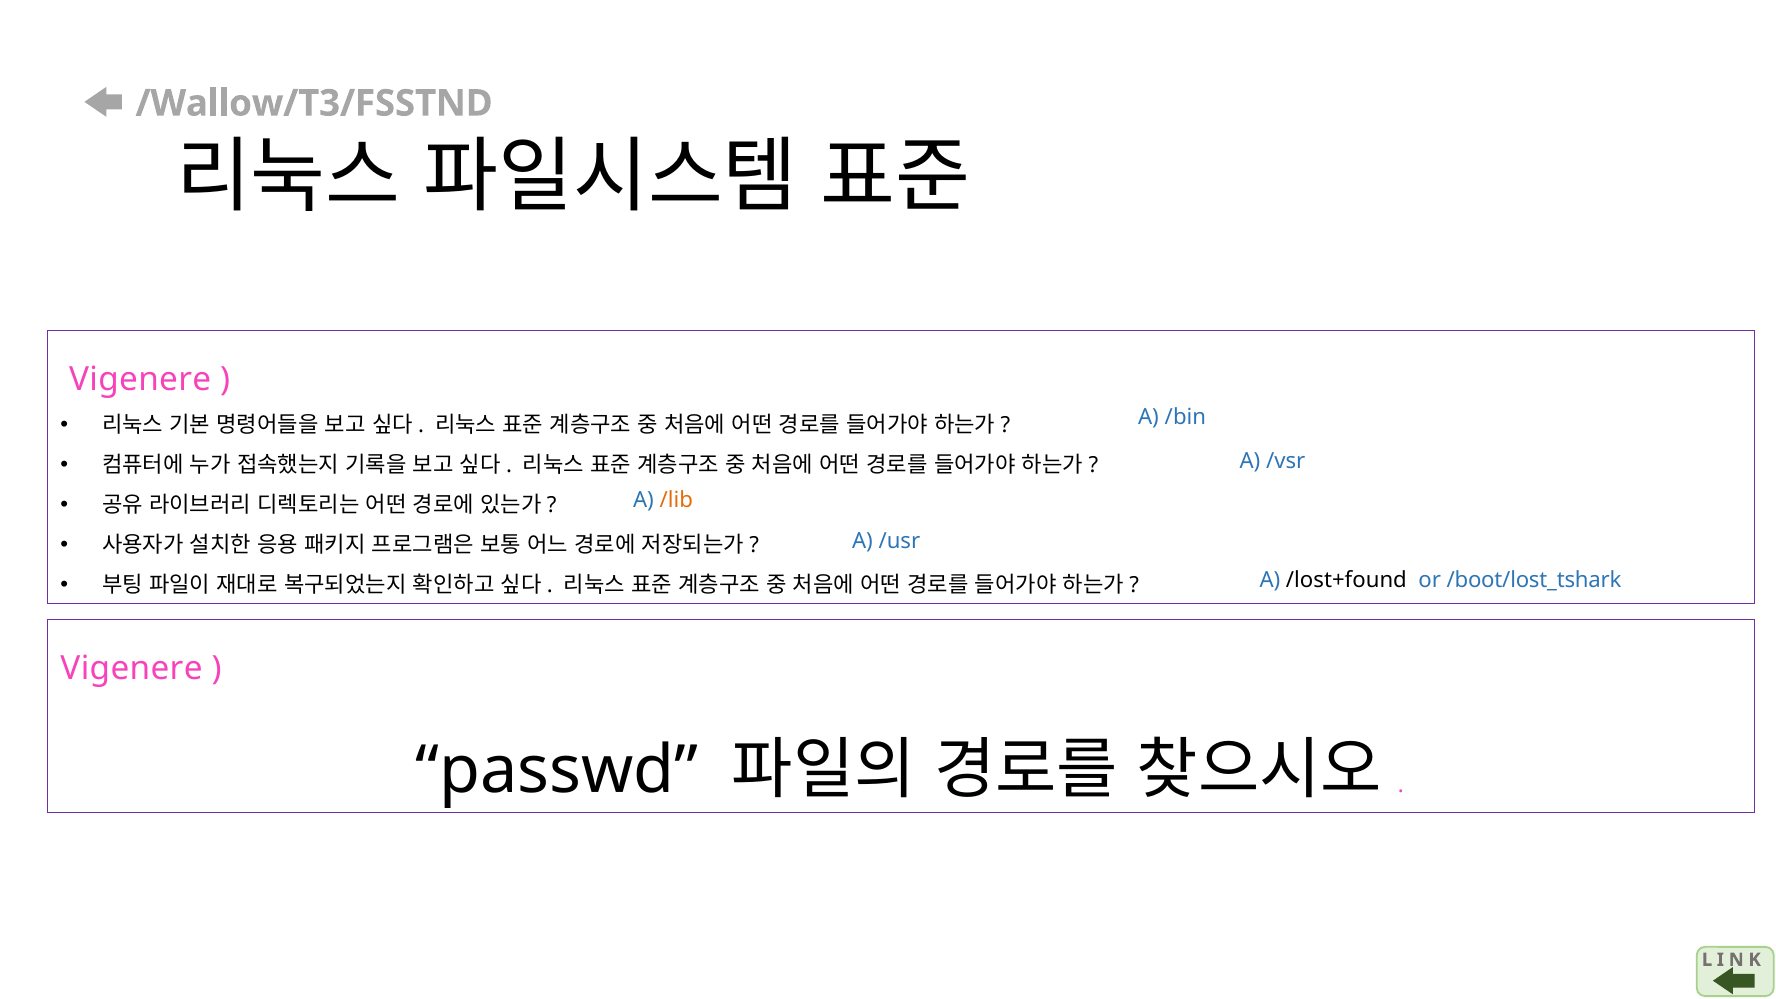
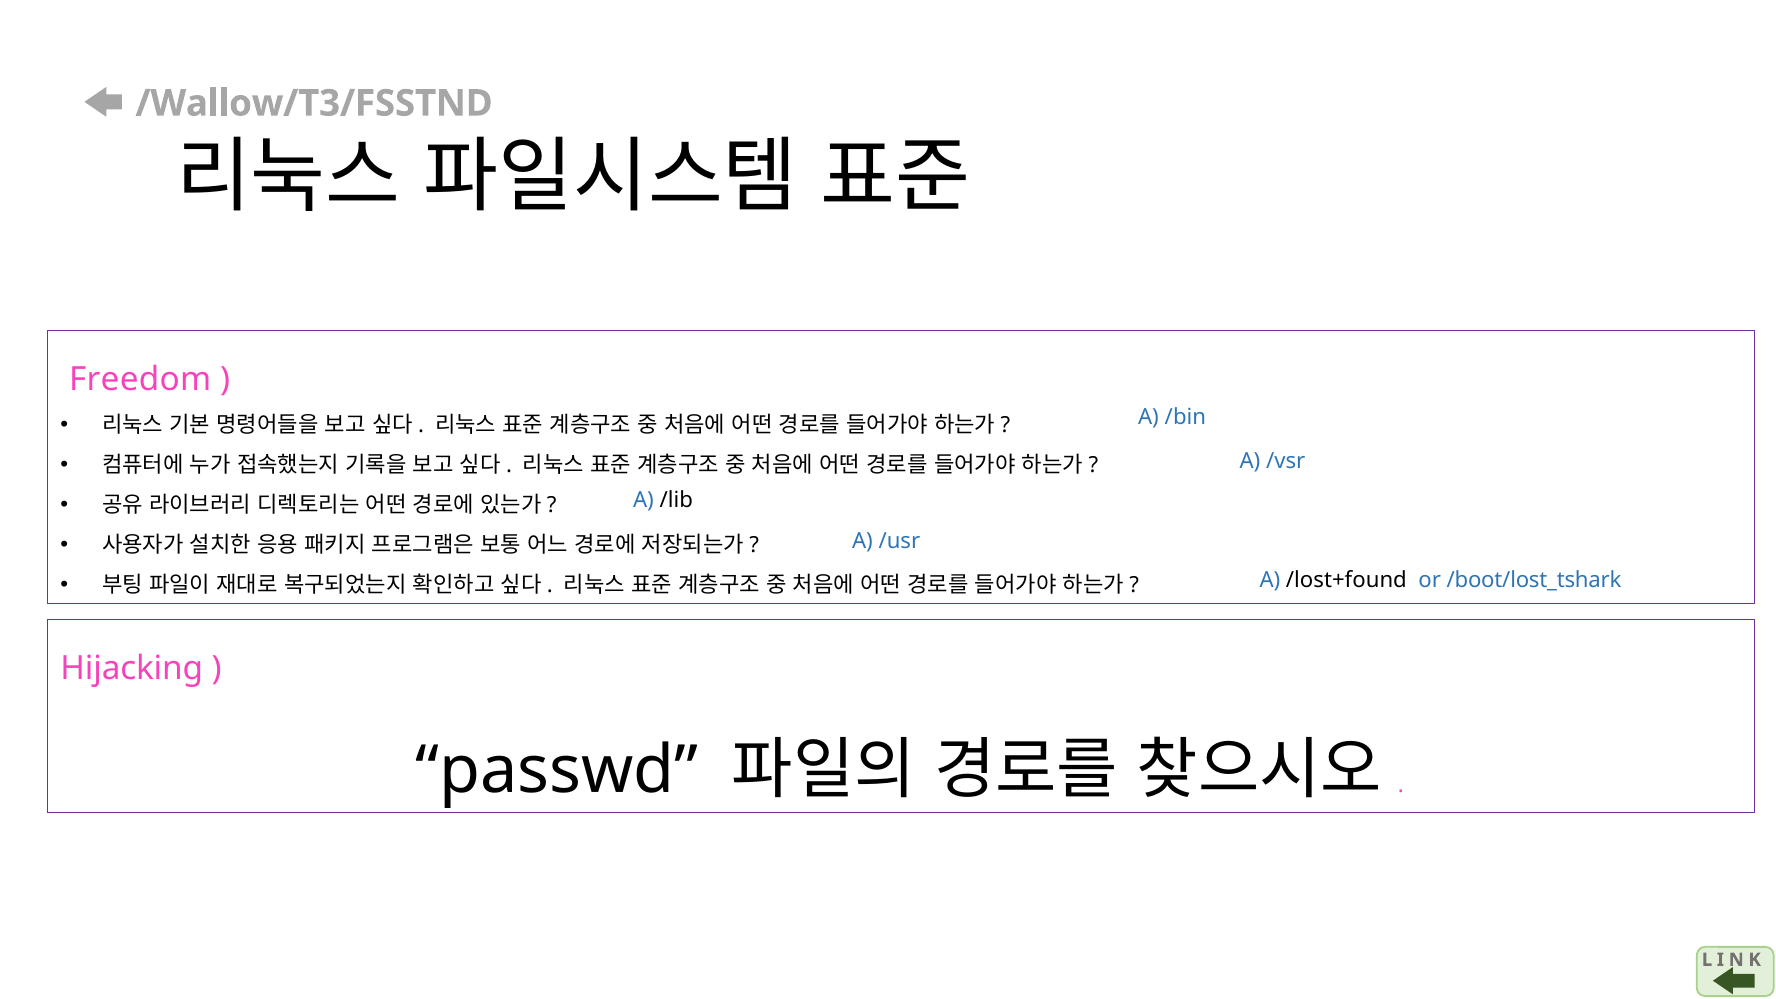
Vigenere: Vigenere -> Freedom (140, 379)
/lib colour: orange -> black (676, 501)
Vigenere: Vigenere -> Hijacking (132, 668)
